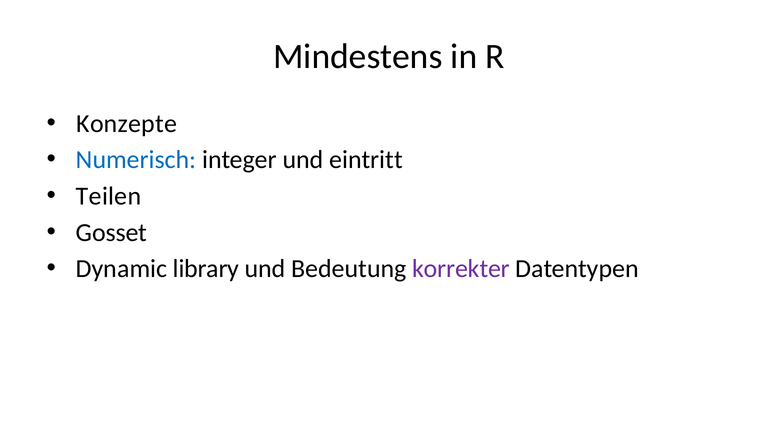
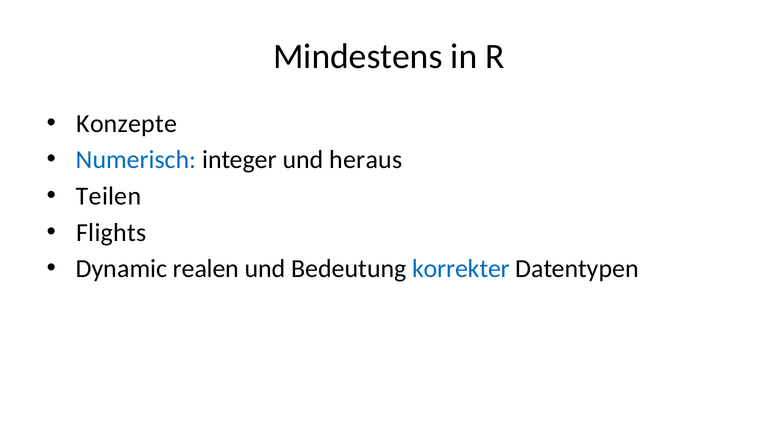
eintritt: eintritt -> heraus (366, 160)
Gosset: Gosset -> Flights (111, 232)
library: library -> realen (206, 269)
korrekter colour: purple -> blue (461, 269)
